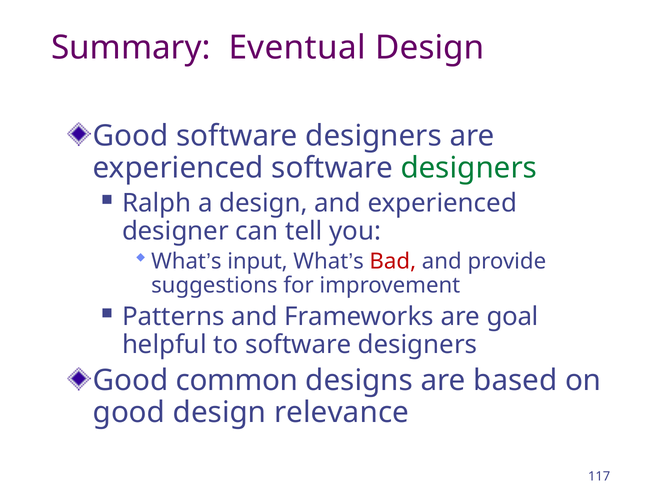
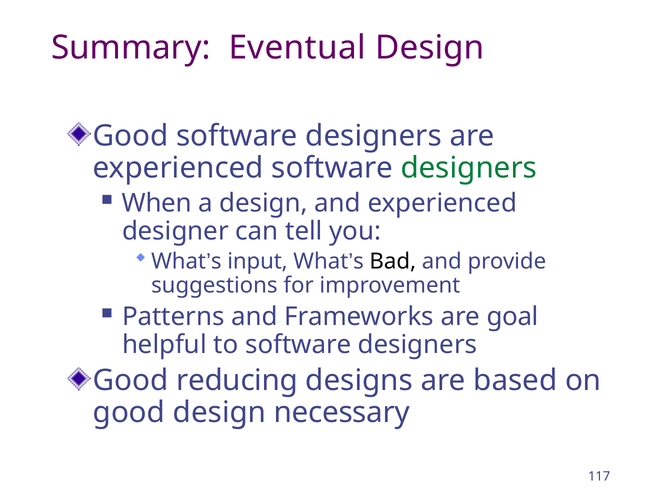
Ralph: Ralph -> When (157, 203)
Bad colour: red -> black (393, 262)
common: common -> reducing (237, 381)
relevance: relevance -> necessary (342, 413)
